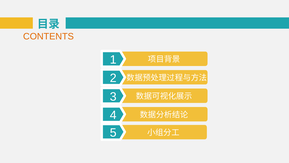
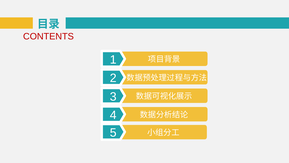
CONTENTS colour: orange -> red (48, 36)
